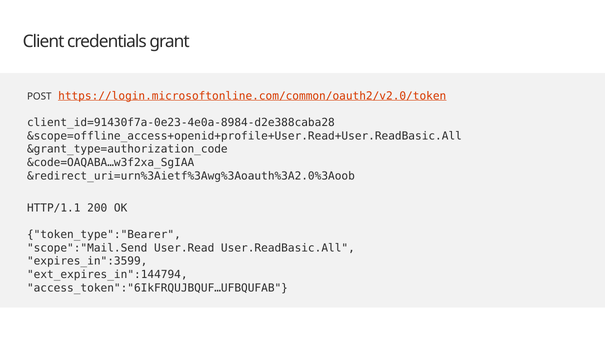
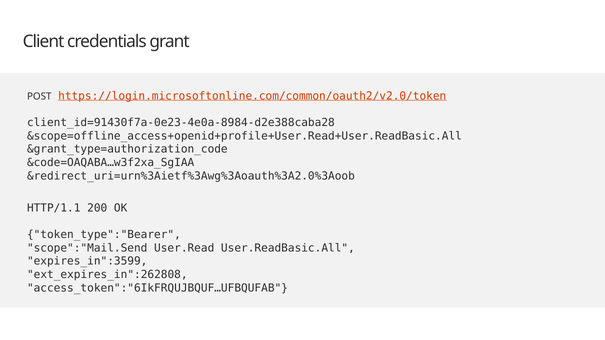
ext_expires_in":144794: ext_expires_in":144794 -> ext_expires_in":262808 (107, 275)
